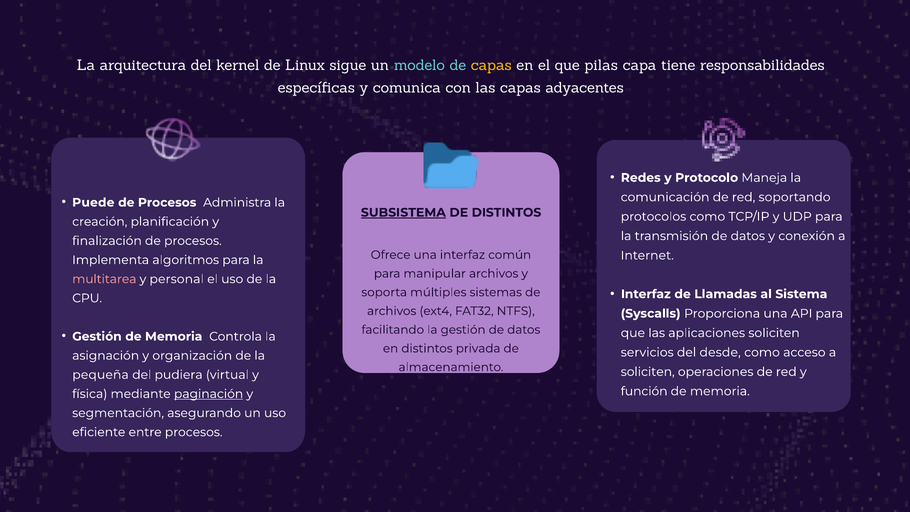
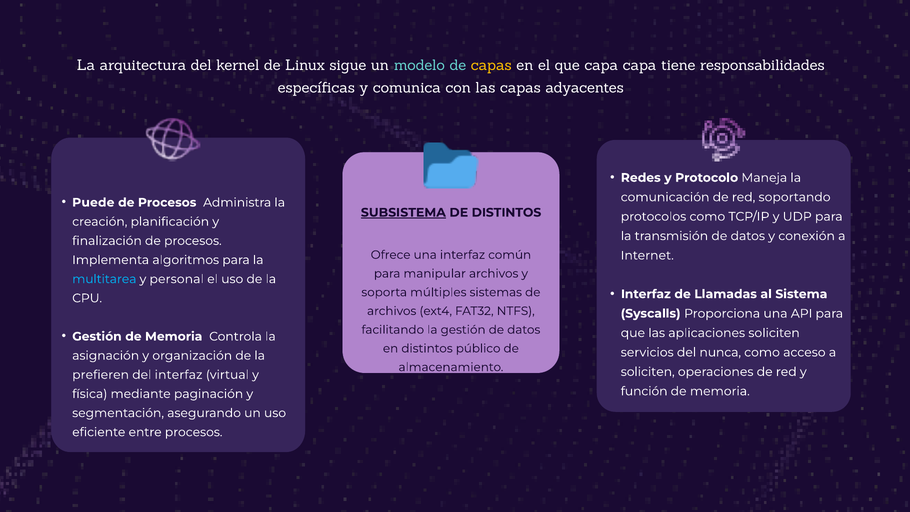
que pilas: pilas -> capa (601, 65)
multitarea colour: pink -> light blue (104, 279)
privada: privada -> público (478, 348)
desde: desde -> nunca (720, 352)
pequeña: pequeña -> prefieren (101, 375)
del pudiera: pudiera -> interfaz (179, 375)
paginación underline: present -> none (209, 394)
